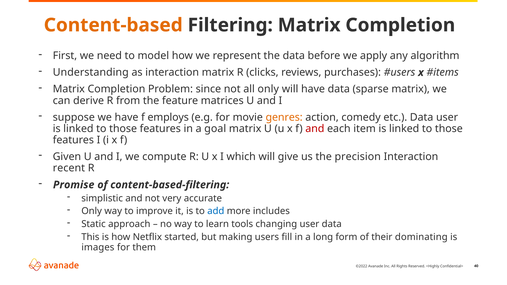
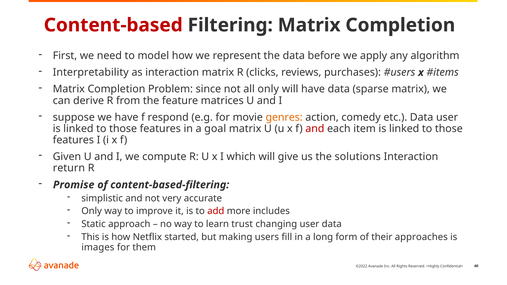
Content-based colour: orange -> red (113, 25)
Understanding: Understanding -> Interpretability (91, 73)
employs: employs -> respond (168, 117)
precision: precision -> solutions (358, 157)
recent: recent -> return (69, 168)
add colour: blue -> red (216, 211)
tools: tools -> trust (242, 224)
dominating: dominating -> approaches (421, 237)
